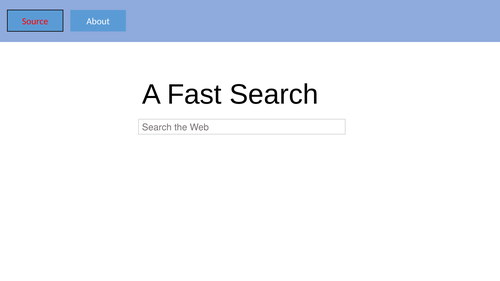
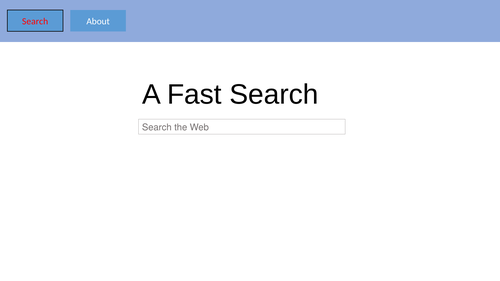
Source: Source -> Search (35, 21)
